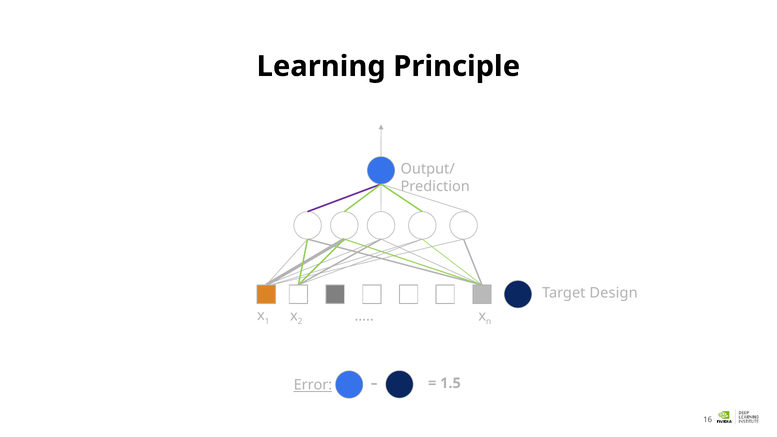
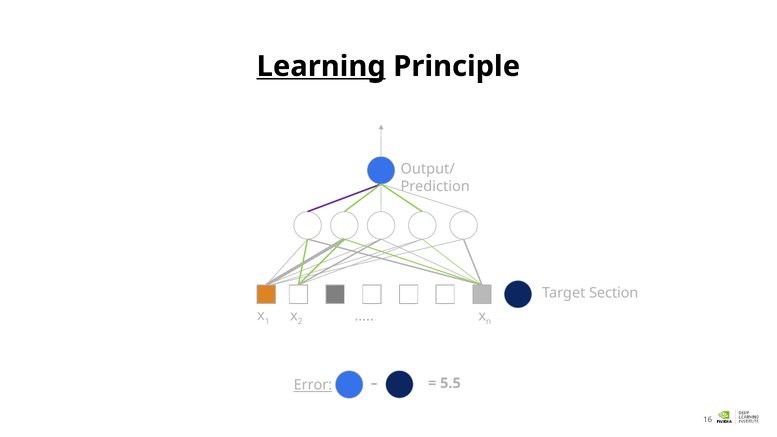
Learning underline: none -> present (321, 66)
Design: Design -> Section (614, 293)
1.5: 1.5 -> 5.5 (450, 383)
